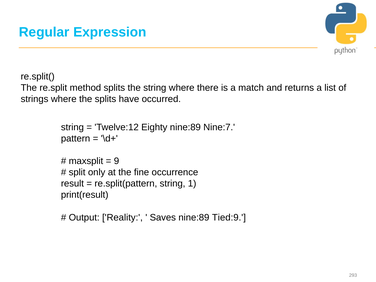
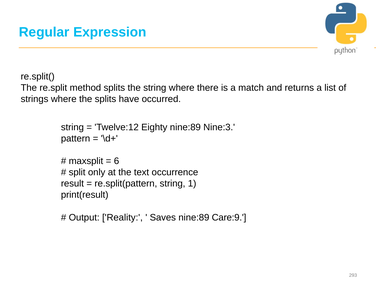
Nine:7: Nine:7 -> Nine:3 (219, 127)
9: 9 -> 6 (117, 161)
fine: fine -> text (142, 172)
Tied:9: Tied:9 -> Care:9 (229, 217)
